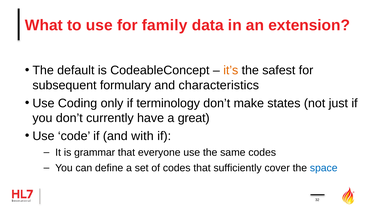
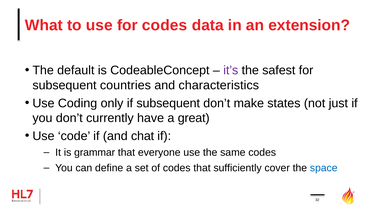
for family: family -> codes (165, 25)
it’s colour: orange -> purple (231, 70)
formulary: formulary -> countries (125, 85)
if terminology: terminology -> subsequent (168, 103)
with: with -> chat (143, 136)
